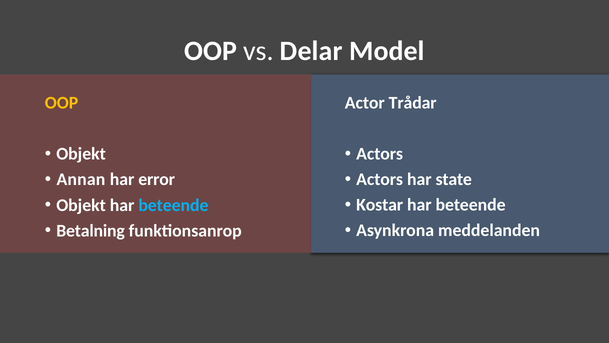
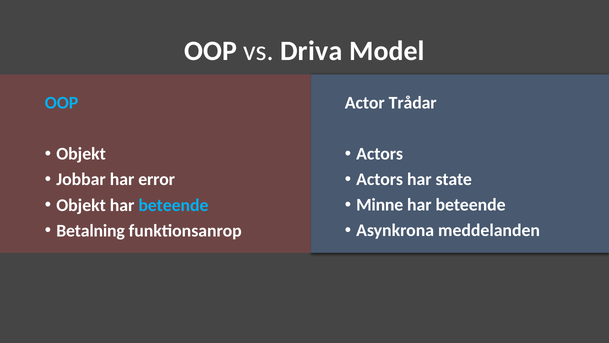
Delar: Delar -> Driva (311, 51)
OOP colour: yellow -> light blue (62, 103)
Annan: Annan -> Jobbar (81, 179)
Kostar: Kostar -> Minne (380, 205)
